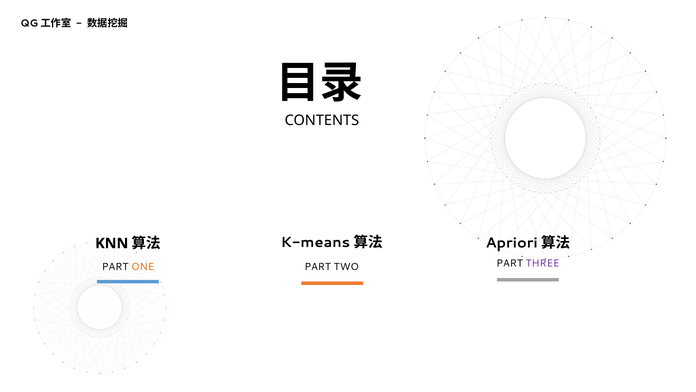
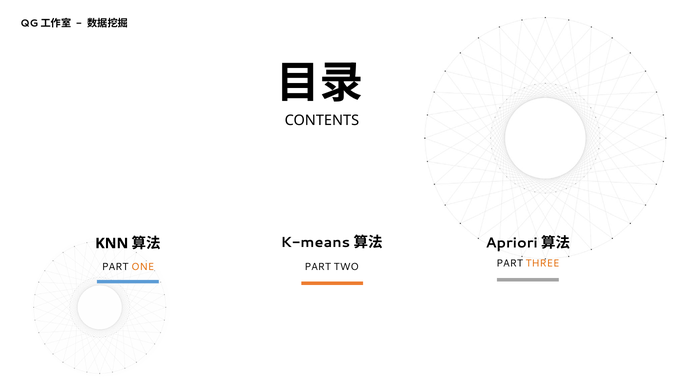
THREE colour: purple -> orange (543, 263)
